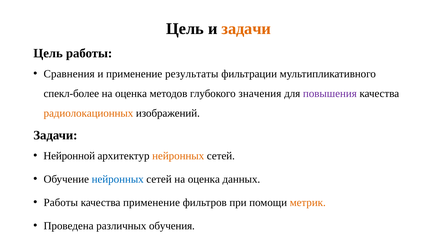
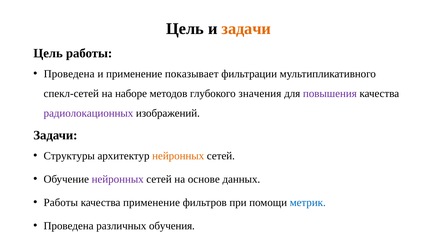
Сравнения: Сравнения -> Проведена (69, 74)
результаты: результаты -> показывает (192, 74)
спекл-более: спекл-более -> спекл-сетей (71, 94)
оценка: оценка -> наборе (131, 94)
радиолокационных colour: orange -> purple (88, 113)
Нейронной: Нейронной -> Структуры (69, 156)
нейронных colour: blue -> purple (118, 179)
сетей на оценка: оценка -> основе (204, 179)
метрик colour: orange -> blue (308, 202)
